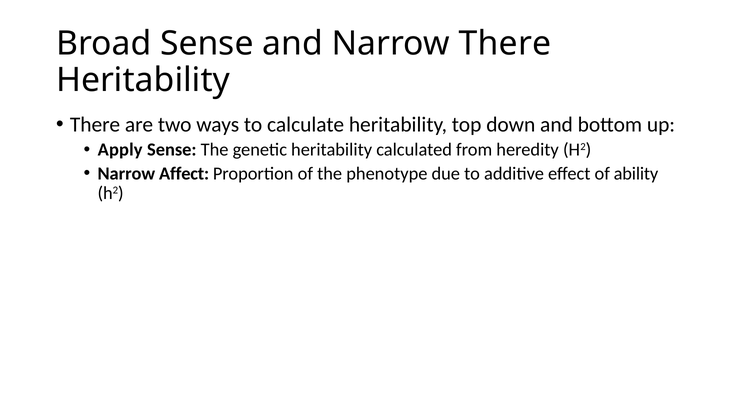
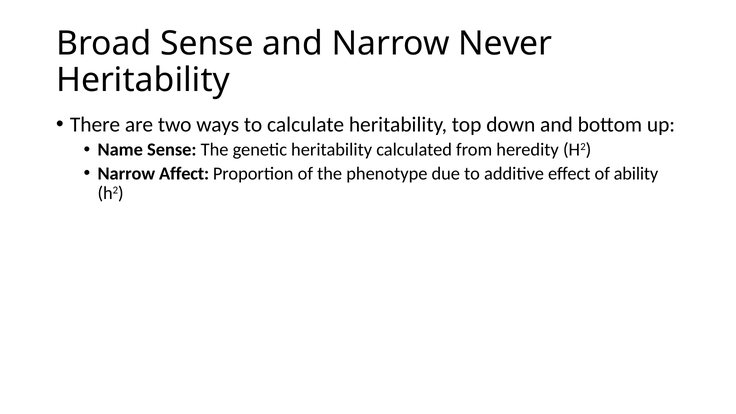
Narrow There: There -> Never (505, 44)
Apply: Apply -> Name (120, 150)
